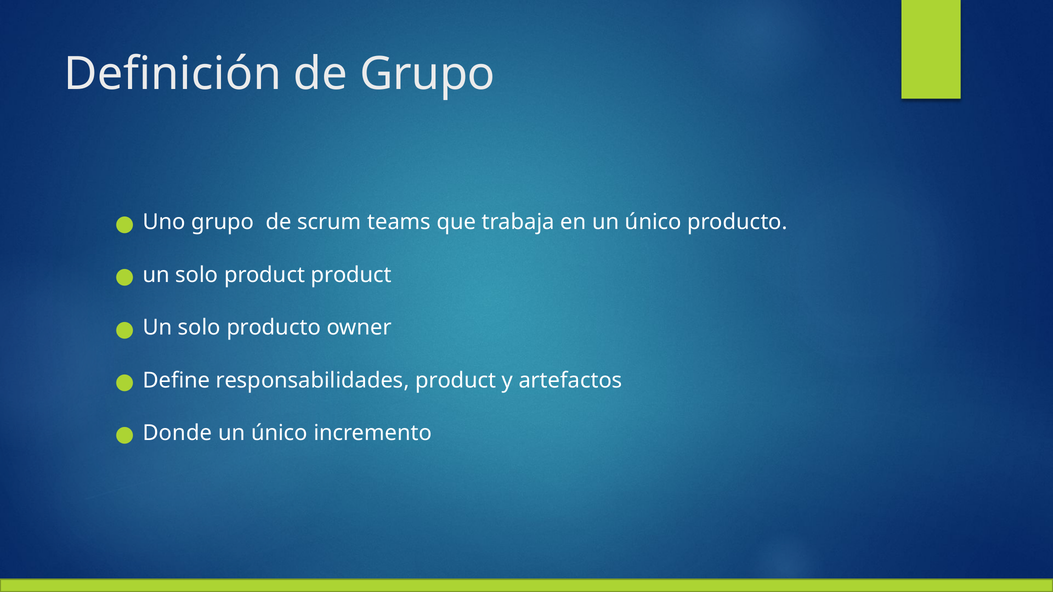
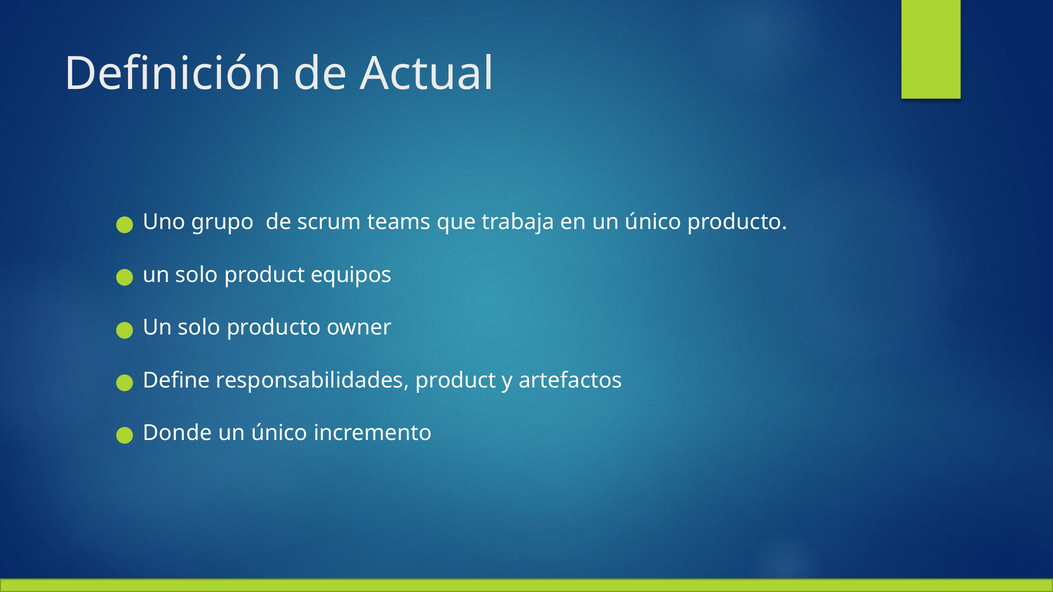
de Grupo: Grupo -> Actual (427, 74)
product product: product -> equipos (351, 275)
